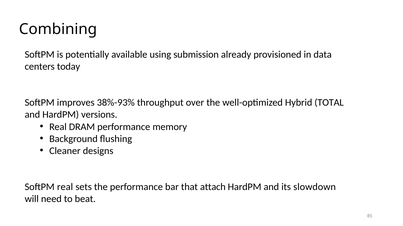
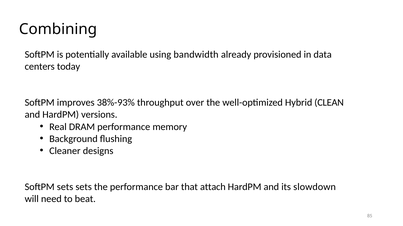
submission: submission -> bandwidth (196, 55)
TOTAL: TOTAL -> CLEAN (329, 103)
SoftPM real: real -> sets (65, 188)
